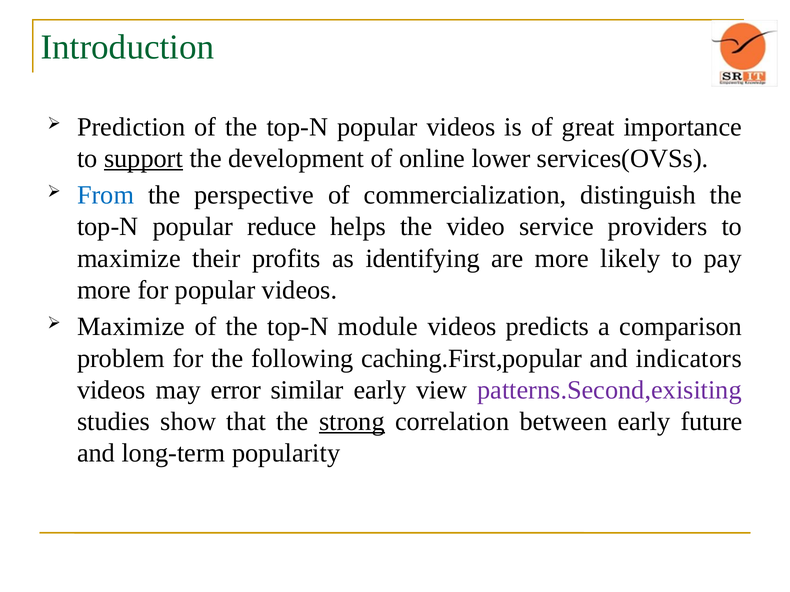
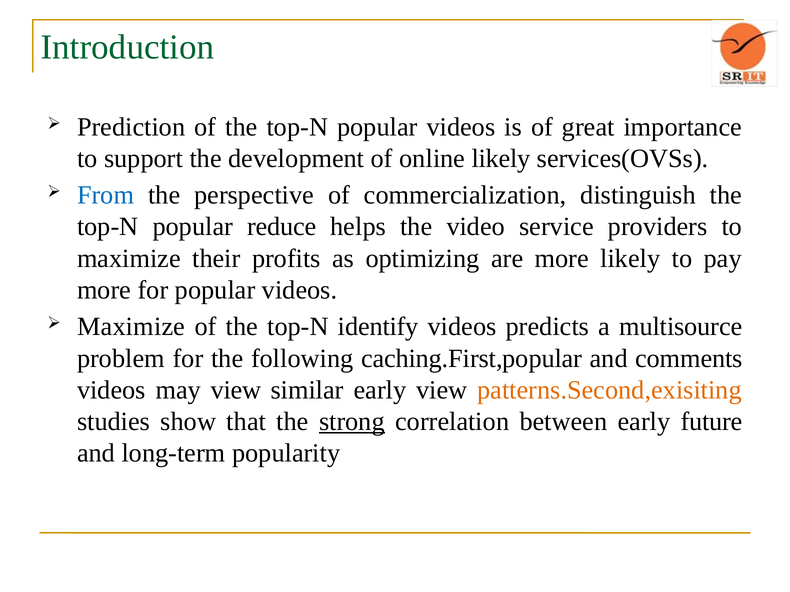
support underline: present -> none (144, 159)
online lower: lower -> likely (501, 159)
identifying: identifying -> optimizing (423, 259)
module: module -> identify (378, 327)
comparison: comparison -> multisource (681, 327)
indicators: indicators -> comments (689, 359)
may error: error -> view (236, 390)
patterns.Second,exisiting colour: purple -> orange (610, 390)
